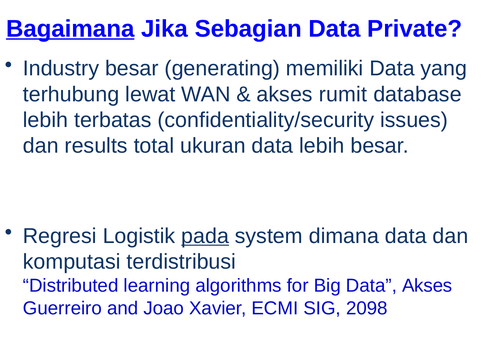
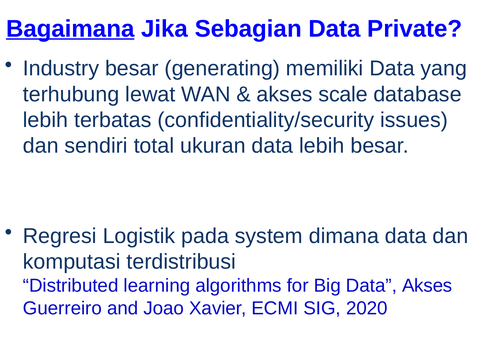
rumit: rumit -> scale (343, 94)
results: results -> sendiri (96, 146)
pada underline: present -> none (205, 236)
2098: 2098 -> 2020 (367, 308)
